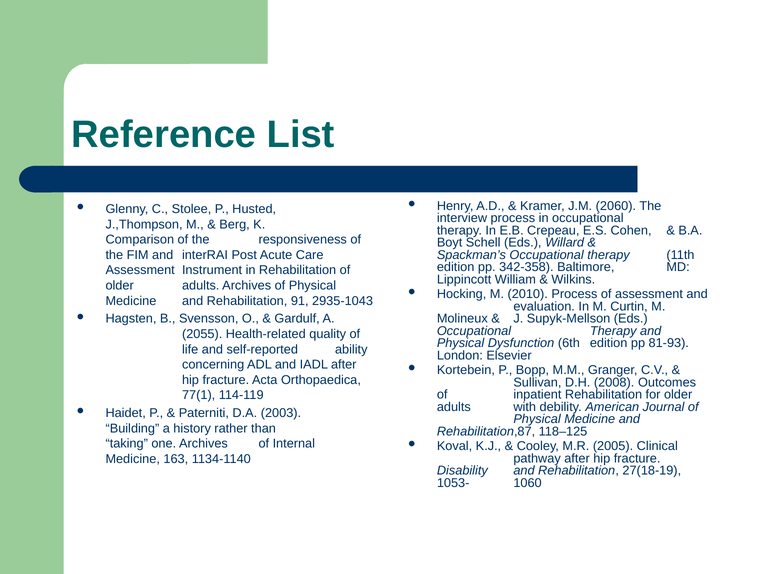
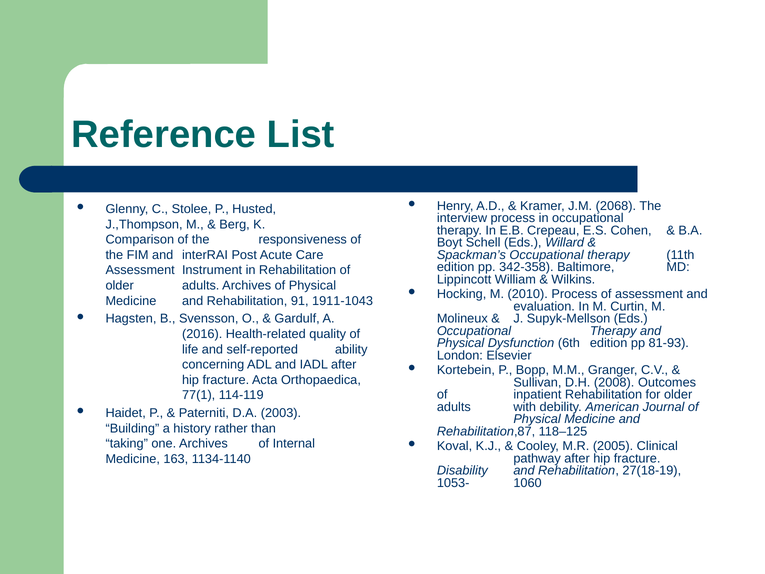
2060: 2060 -> 2068 (616, 206)
2935-1043: 2935-1043 -> 1911-1043 (343, 301)
2055: 2055 -> 2016 (202, 334)
